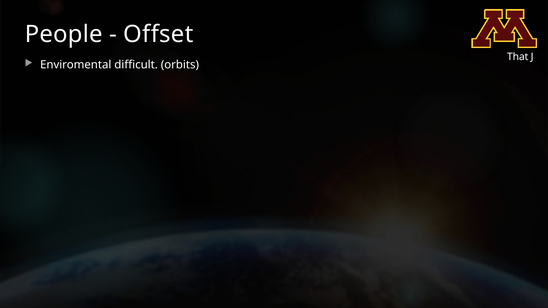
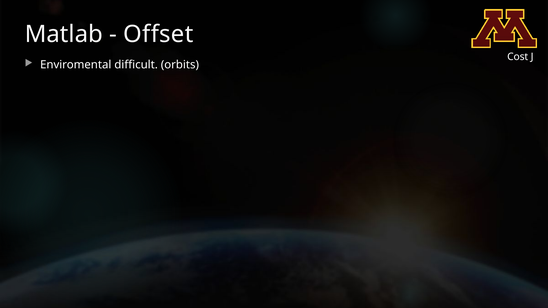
People: People -> Matlab (64, 34)
That: That -> Cost (518, 57)
